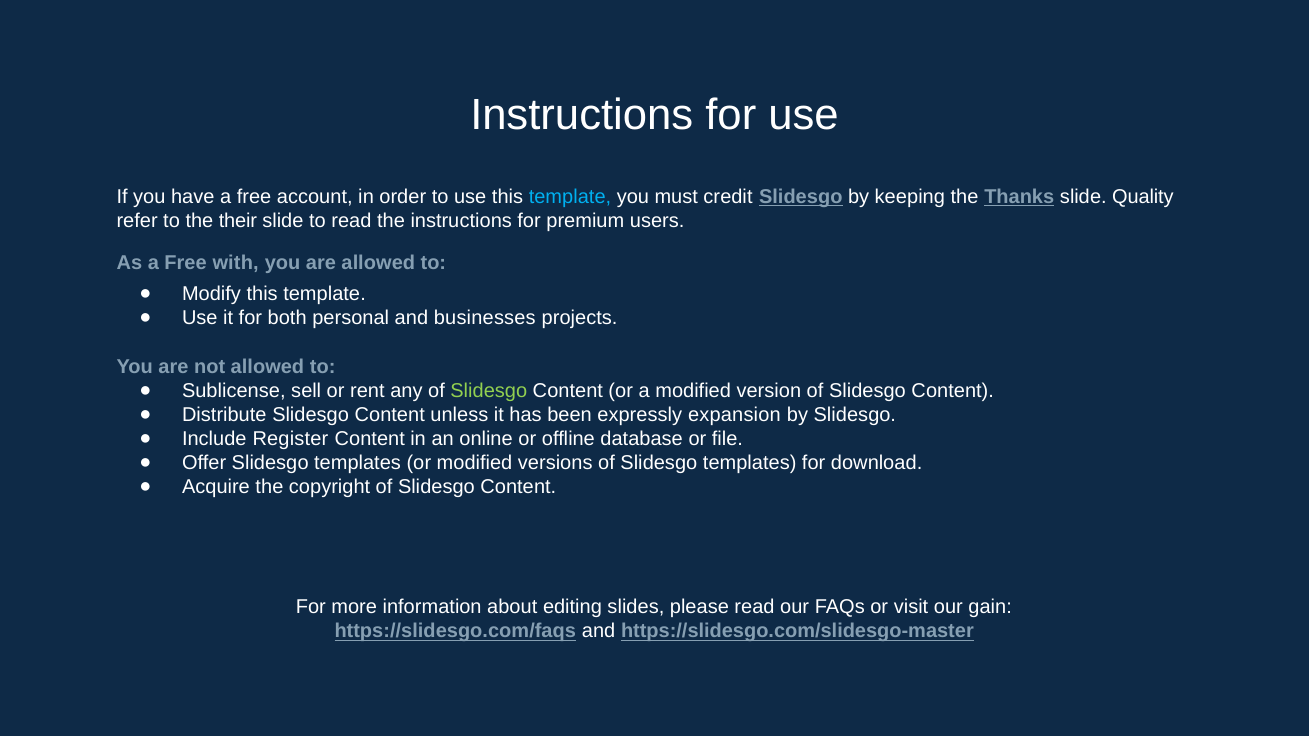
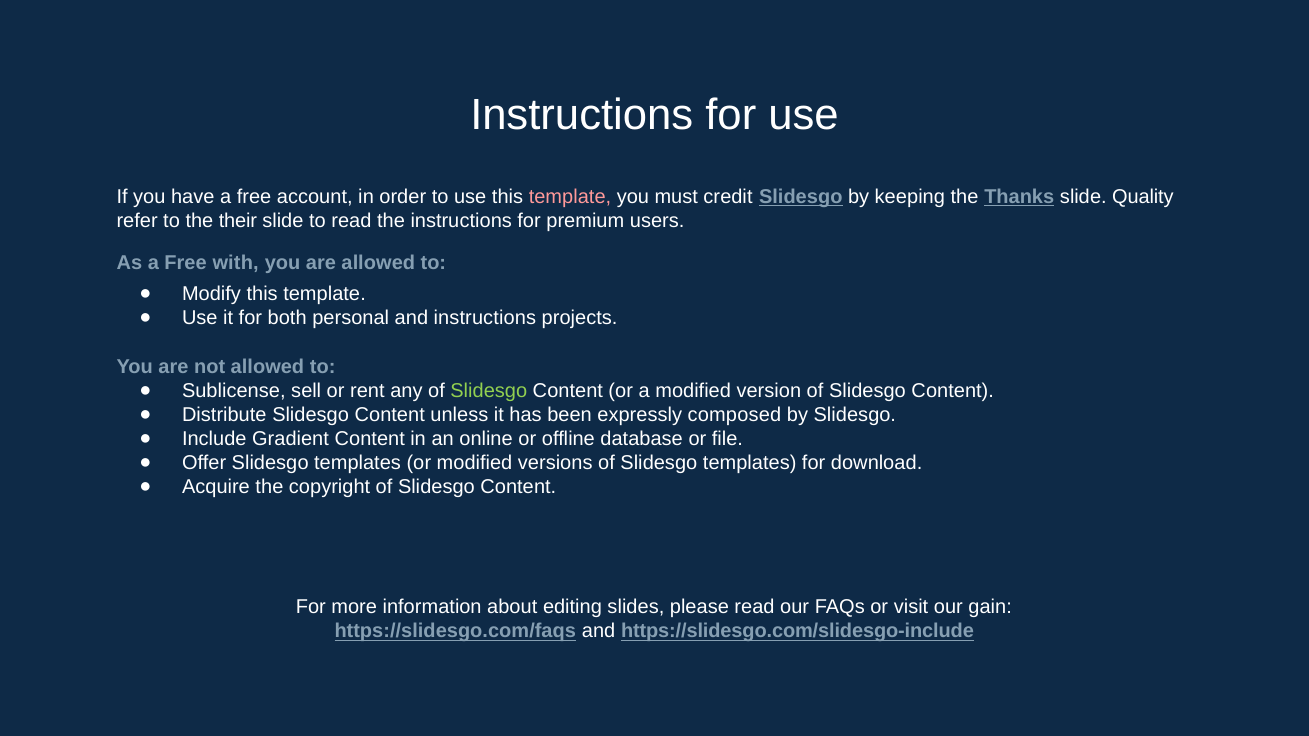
template colour: light blue -> pink (570, 197)
and businesses: businesses -> instructions (485, 318)
expansion: expansion -> composed (734, 416)
Register: Register -> Gradient (291, 440)
https://slidesgo.com/slidesgo-master: https://slidesgo.com/slidesgo-master -> https://slidesgo.com/slidesgo-include (797, 632)
